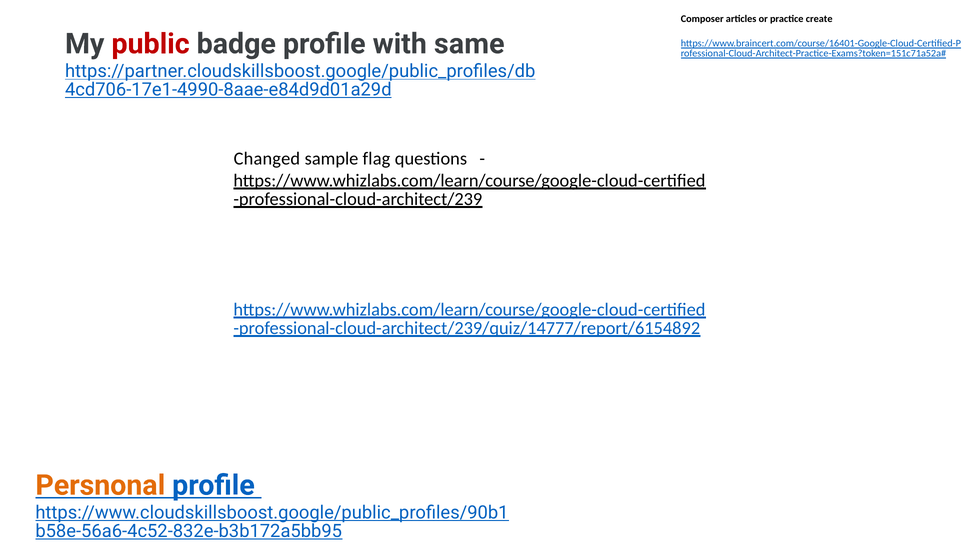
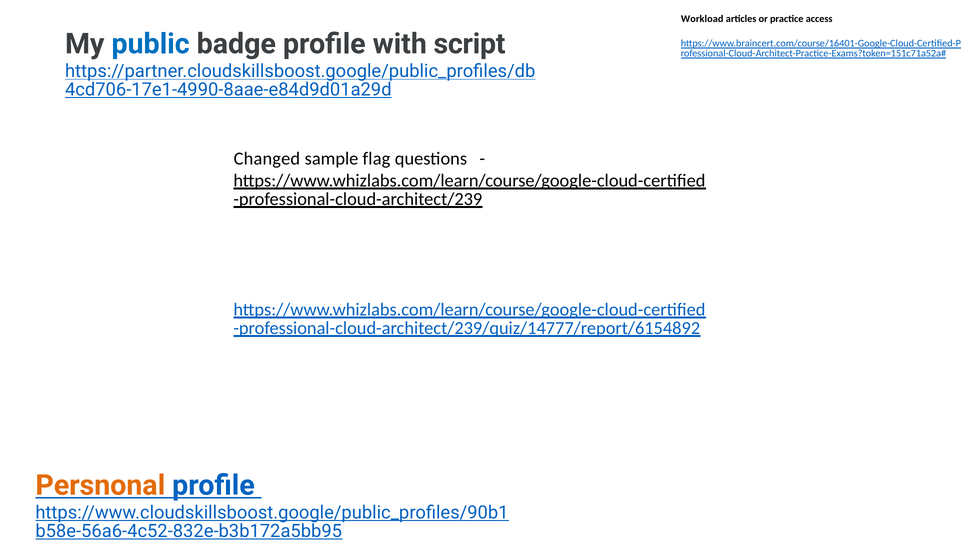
Composer: Composer -> Workload (702, 19)
create: create -> access (819, 19)
public colour: red -> blue (151, 44)
same: same -> script (469, 44)
